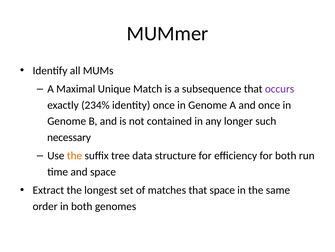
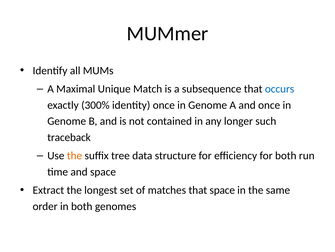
occurs colour: purple -> blue (280, 89)
234%: 234% -> 300% (95, 105)
necessary: necessary -> traceback (69, 137)
